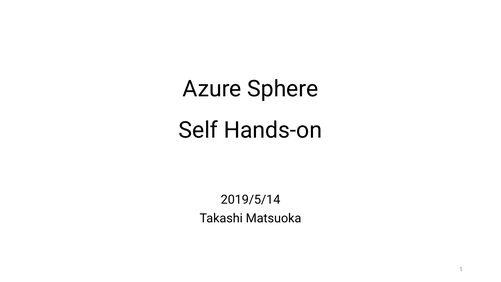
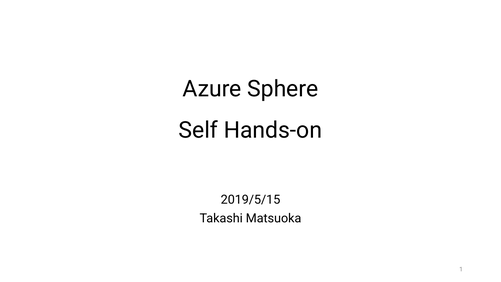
2019/5/14: 2019/5/14 -> 2019/5/15 (251, 200)
